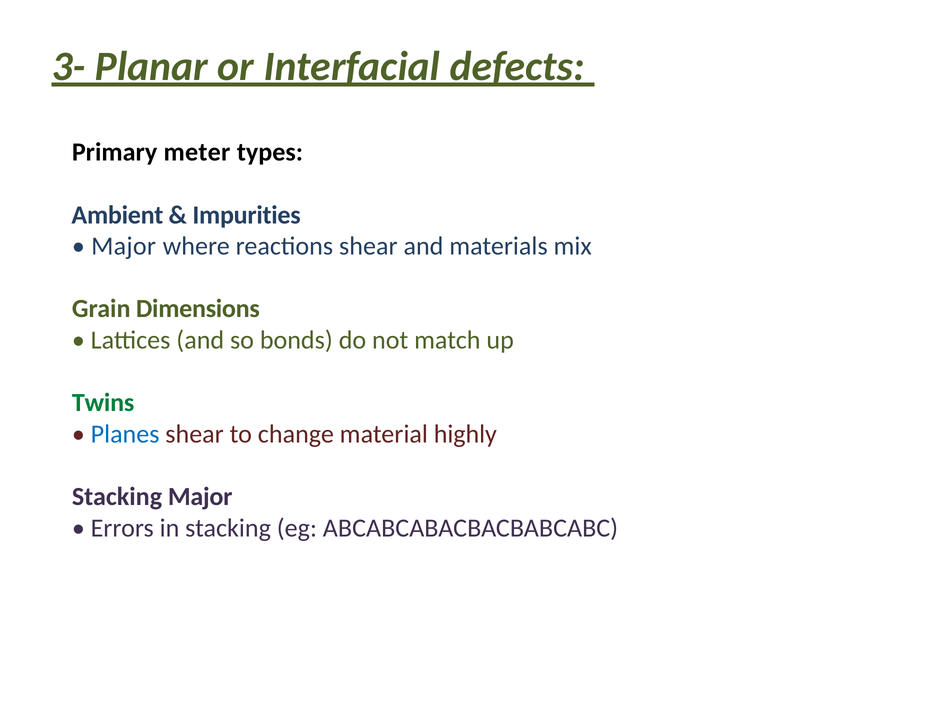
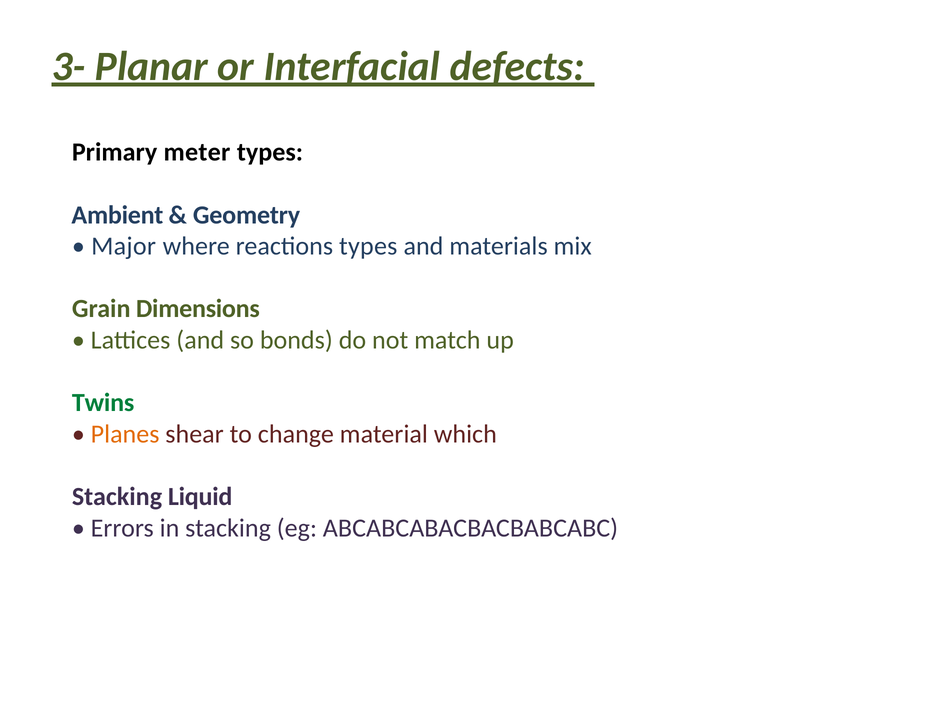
Impurities: Impurities -> Geometry (247, 215)
reactions shear: shear -> types (368, 246)
Planes colour: blue -> orange (125, 434)
highly: highly -> which (465, 434)
Stacking Major: Major -> Liquid (200, 496)
